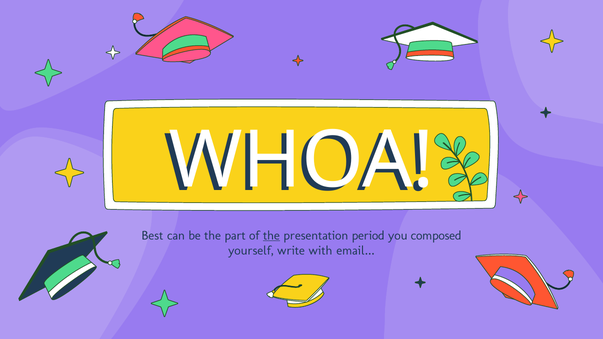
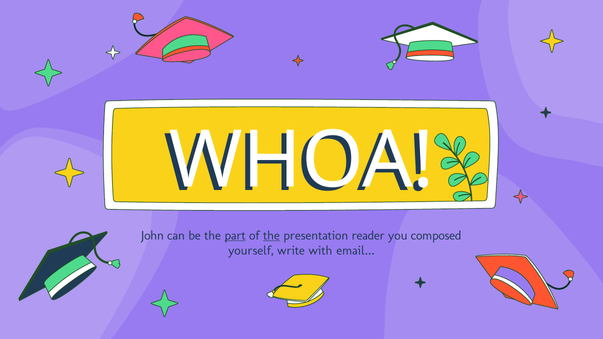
Best: Best -> John (153, 236)
part underline: none -> present (235, 236)
period: period -> reader (368, 236)
